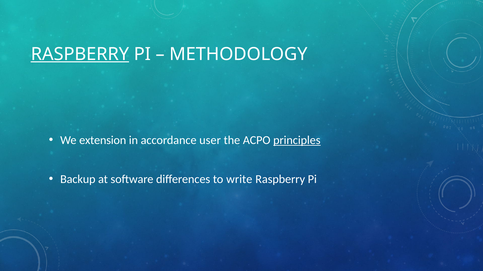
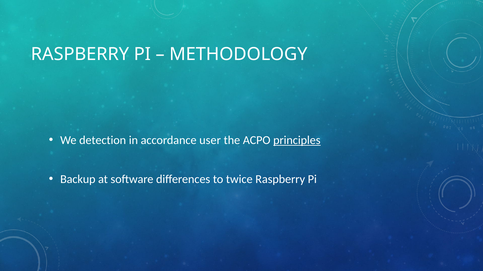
RASPBERRY underline: present -> none (80, 54)
extension: extension -> detection (103, 141)
write: write -> twice (239, 180)
